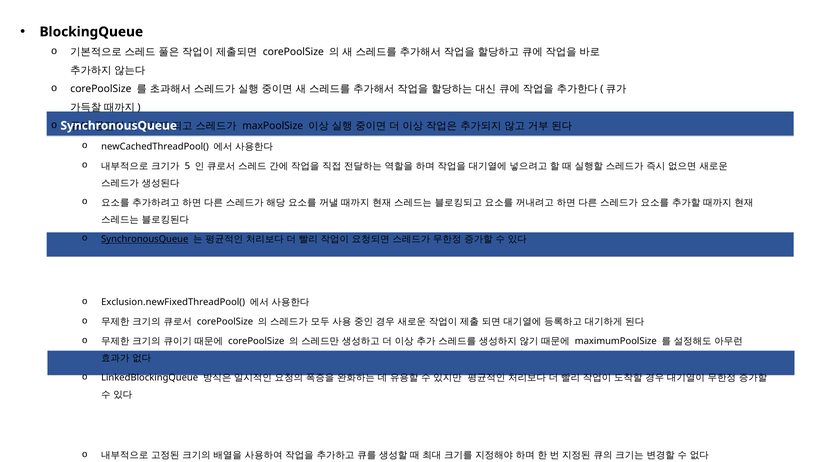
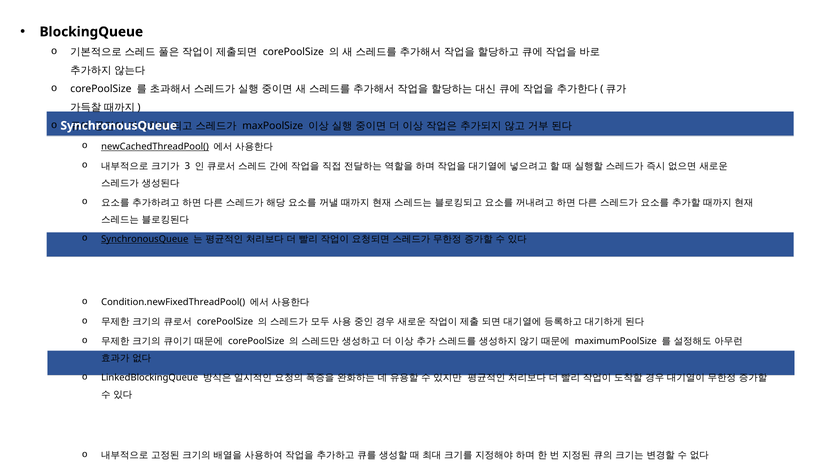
newCachedThreadPool( underline: none -> present (155, 147)
5: 5 -> 3 (187, 166)
Exclusion.newFixedThreadPool(: Exclusion.newFixedThreadPool( -> Condition.newFixedThreadPool( (173, 302)
